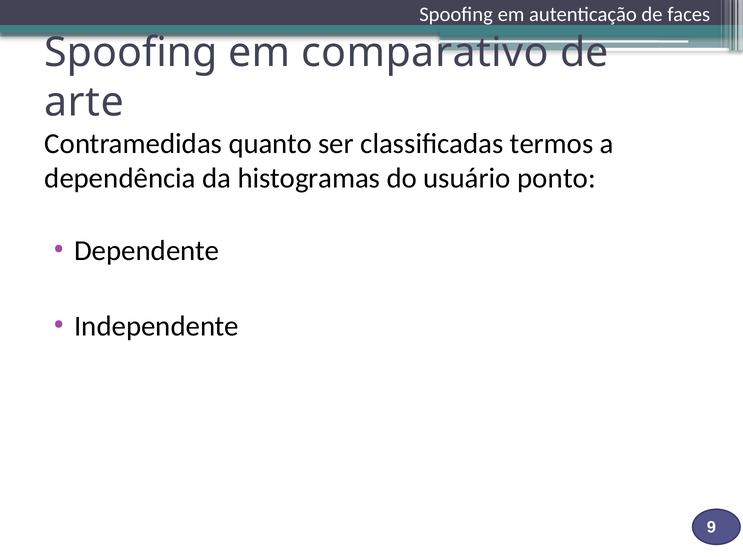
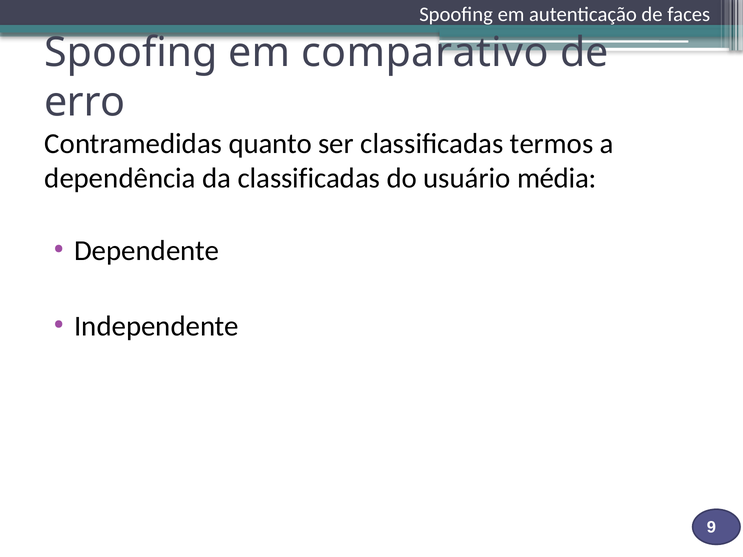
arte: arte -> erro (85, 102)
da histogramas: histogramas -> classificadas (309, 178)
ponto: ponto -> média (557, 178)
